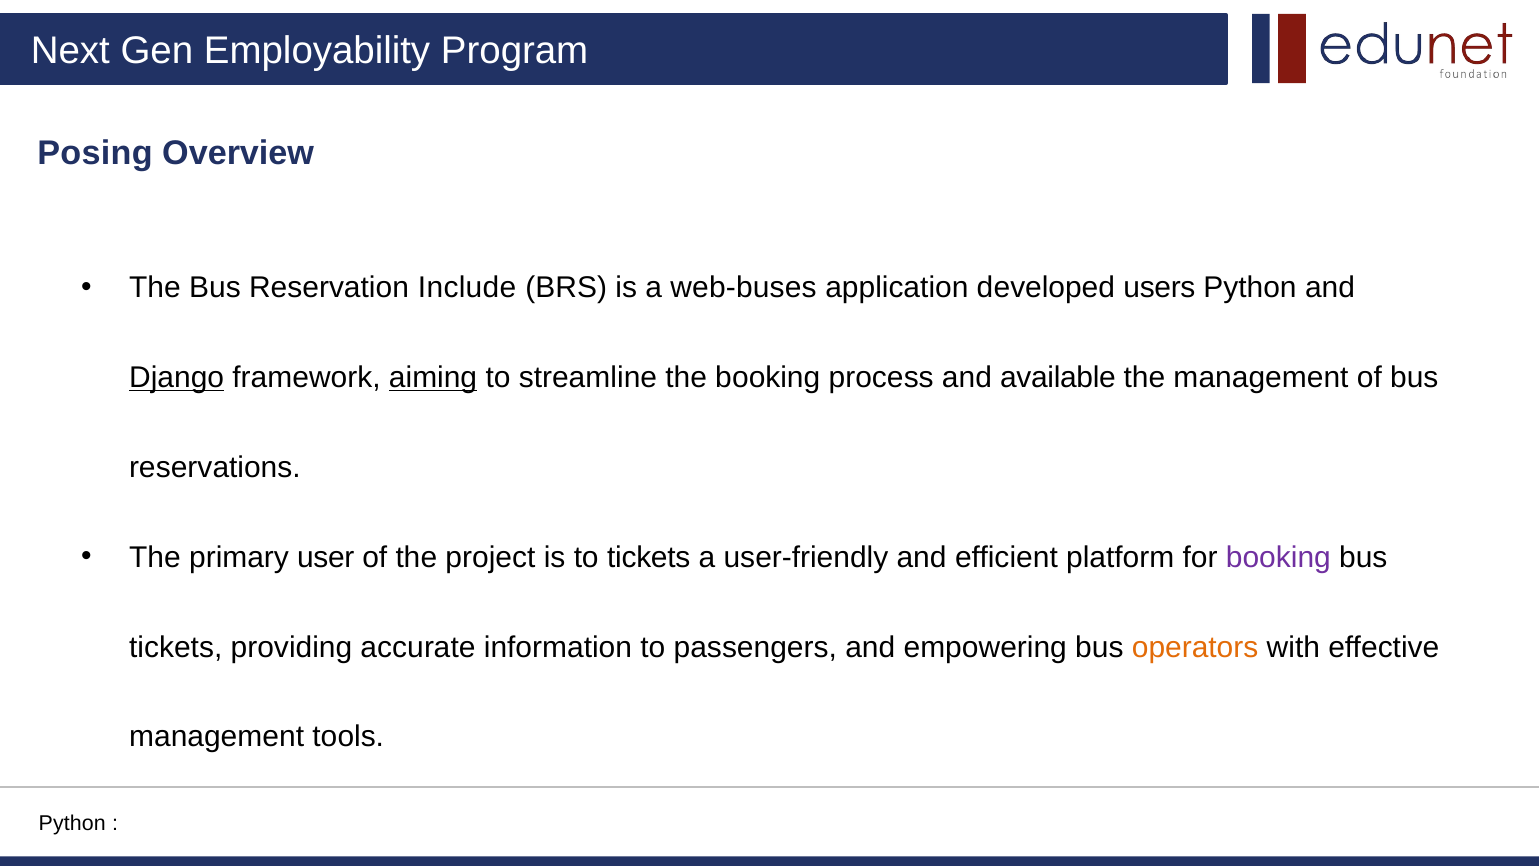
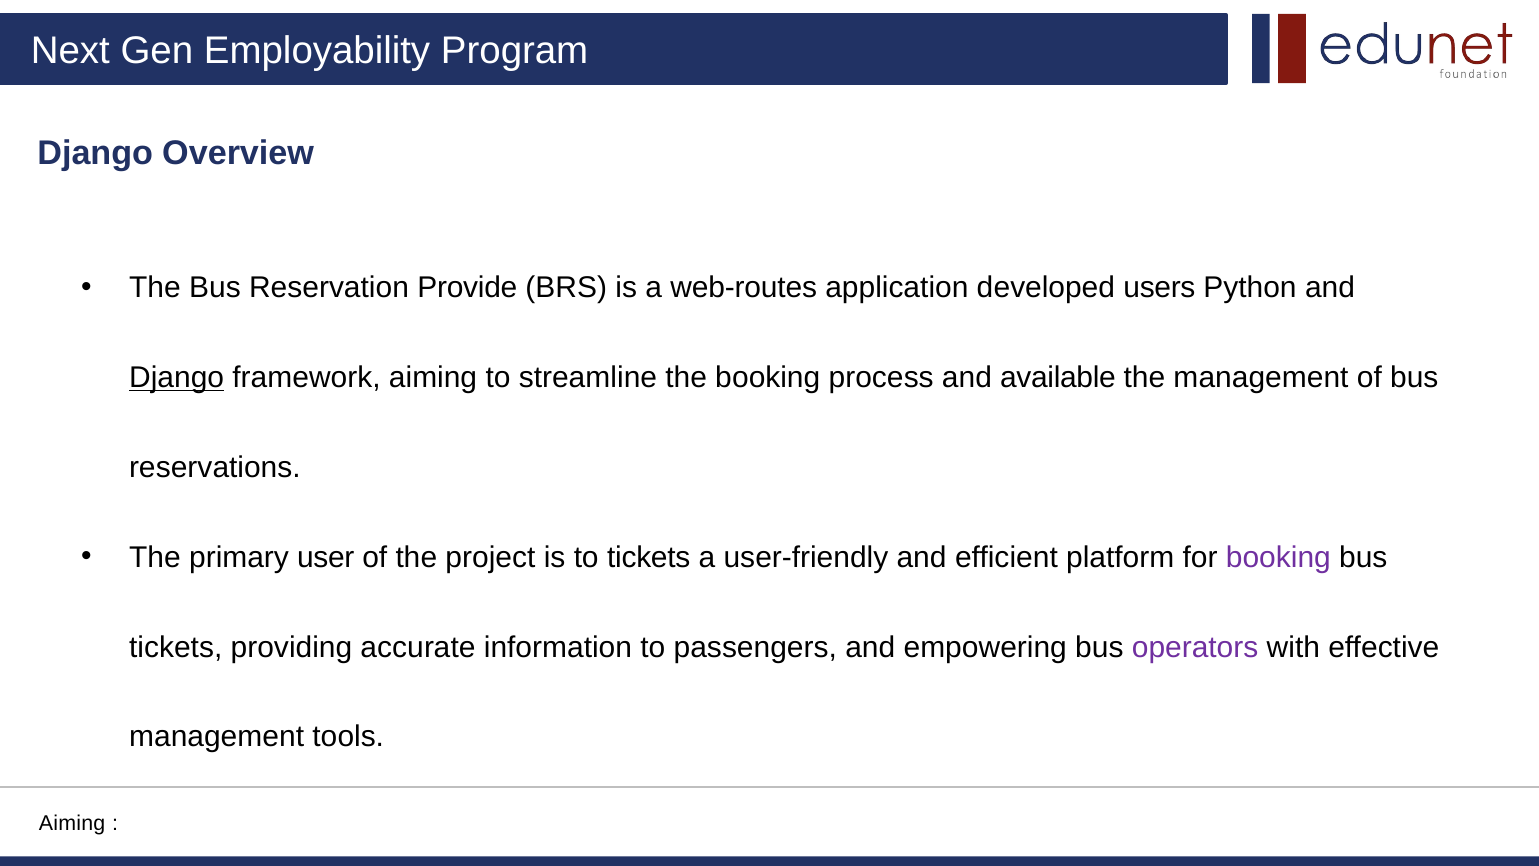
Posing: Posing -> Django (95, 153)
Include: Include -> Provide (467, 288)
web-buses: web-buses -> web-routes (744, 288)
aiming underline: present -> none (433, 378)
operators colour: orange -> purple (1195, 647)
Python: Python -> Aiming (72, 823)
